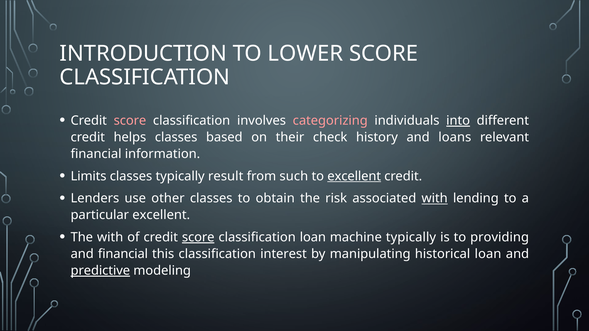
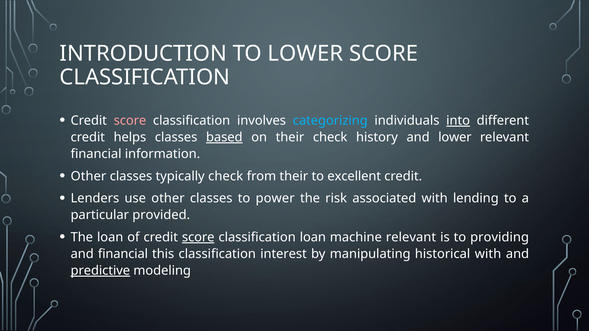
categorizing colour: pink -> light blue (330, 121)
based underline: none -> present (224, 137)
and loans: loans -> lower (455, 137)
Limits: Limits -> Other (88, 176)
typically result: result -> check (226, 176)
from such: such -> their (294, 176)
excellent underline: present -> none (354, 176)
obtain: obtain -> power (275, 199)
with underline: present -> none (435, 199)
particular excellent: excellent -> provided (161, 215)
The with: with -> loan (110, 237)
machine typically: typically -> relevant (411, 237)
historical loan: loan -> with (488, 254)
